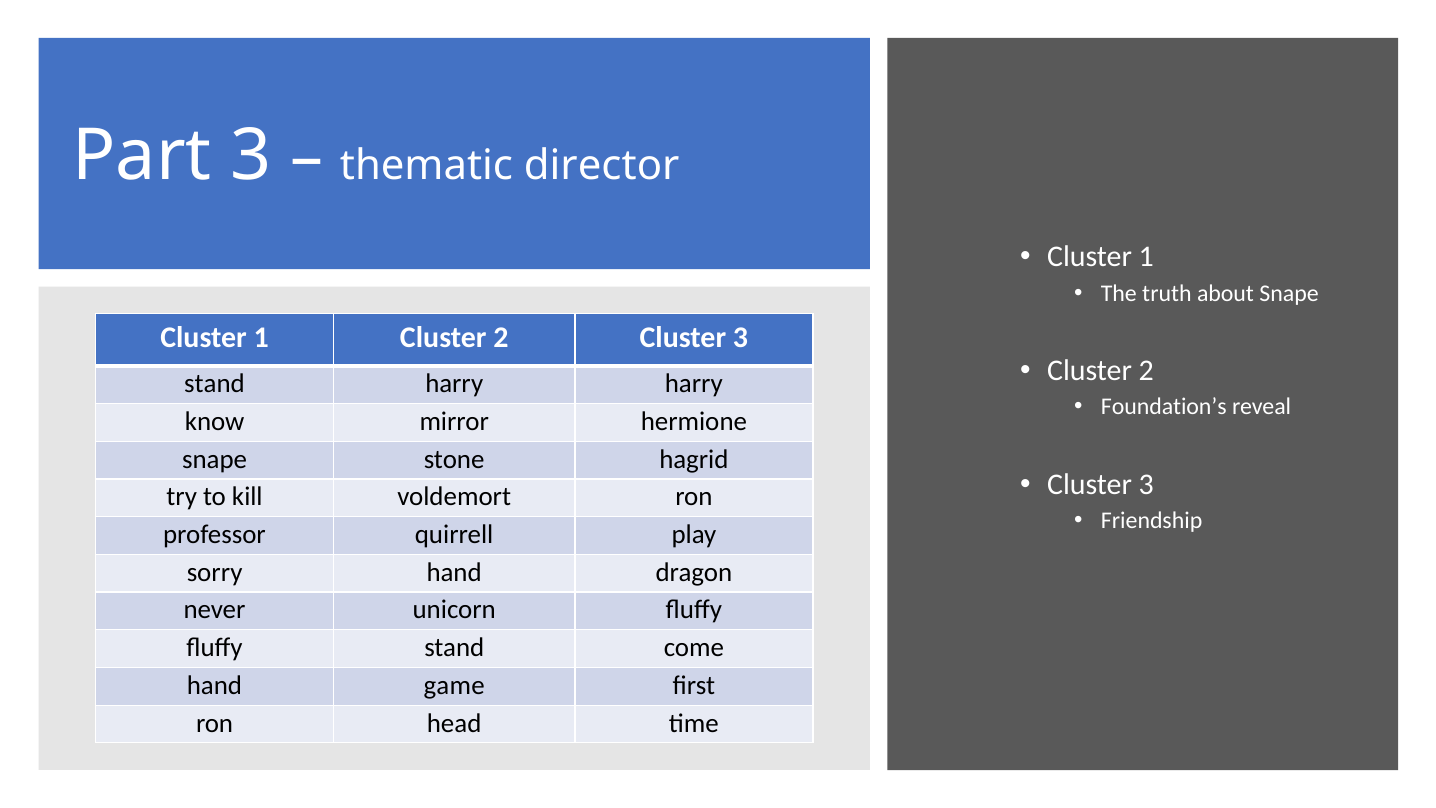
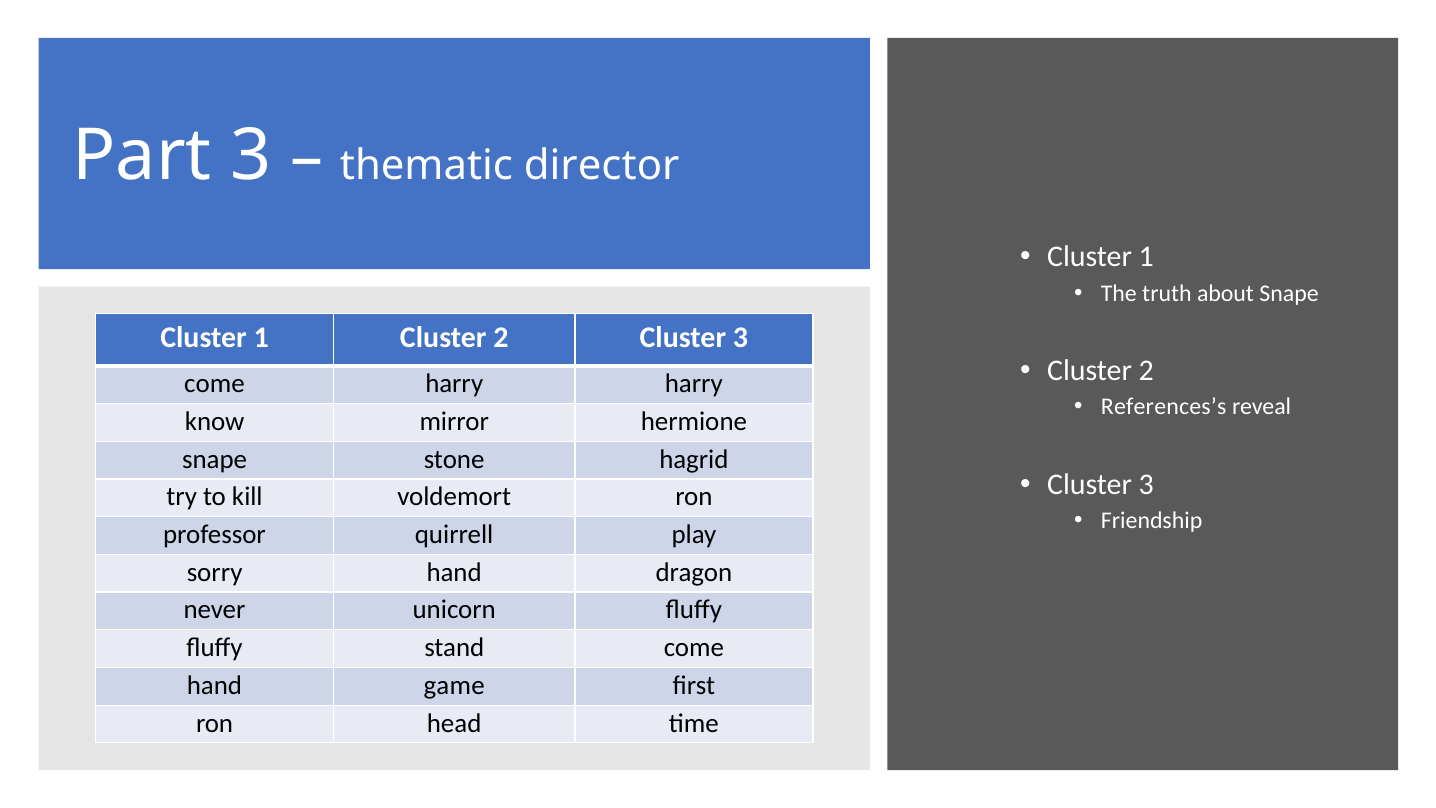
stand: stand -> come (214, 384)
Foundation’s: Foundation’s -> References’s (1164, 407)
